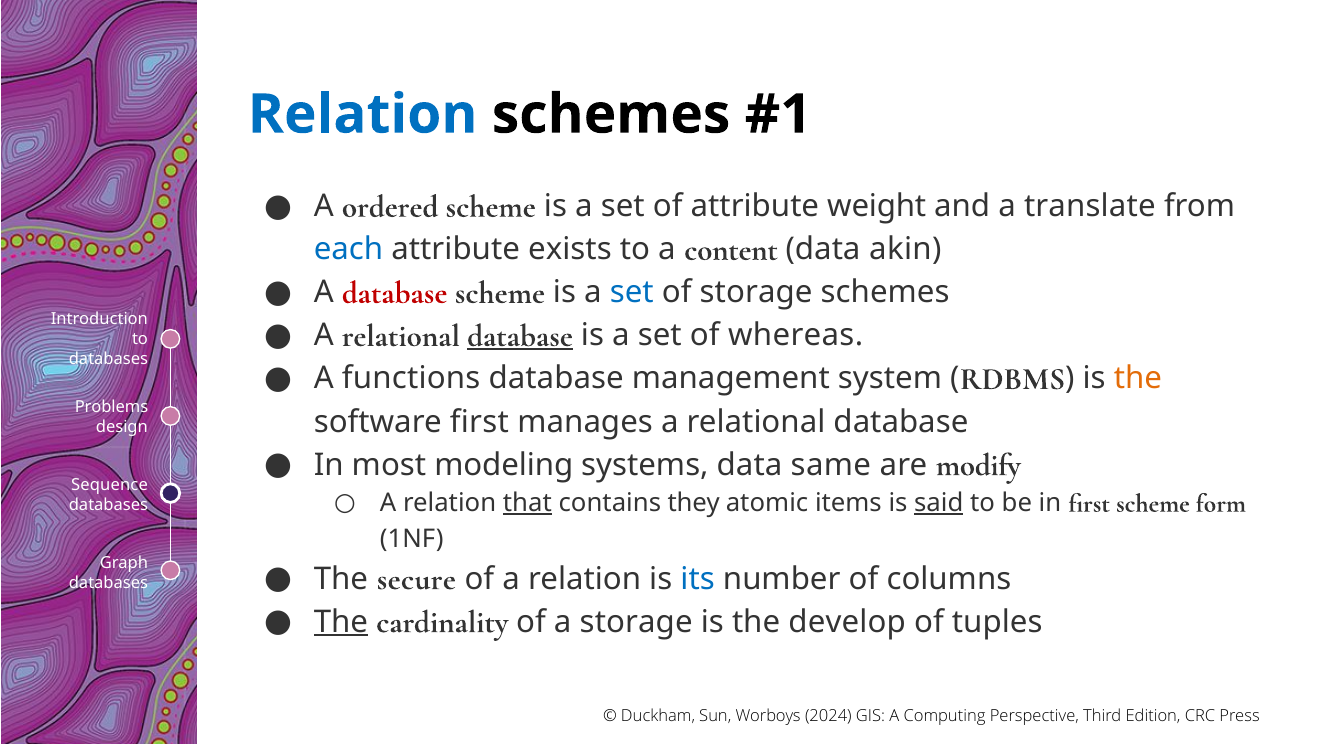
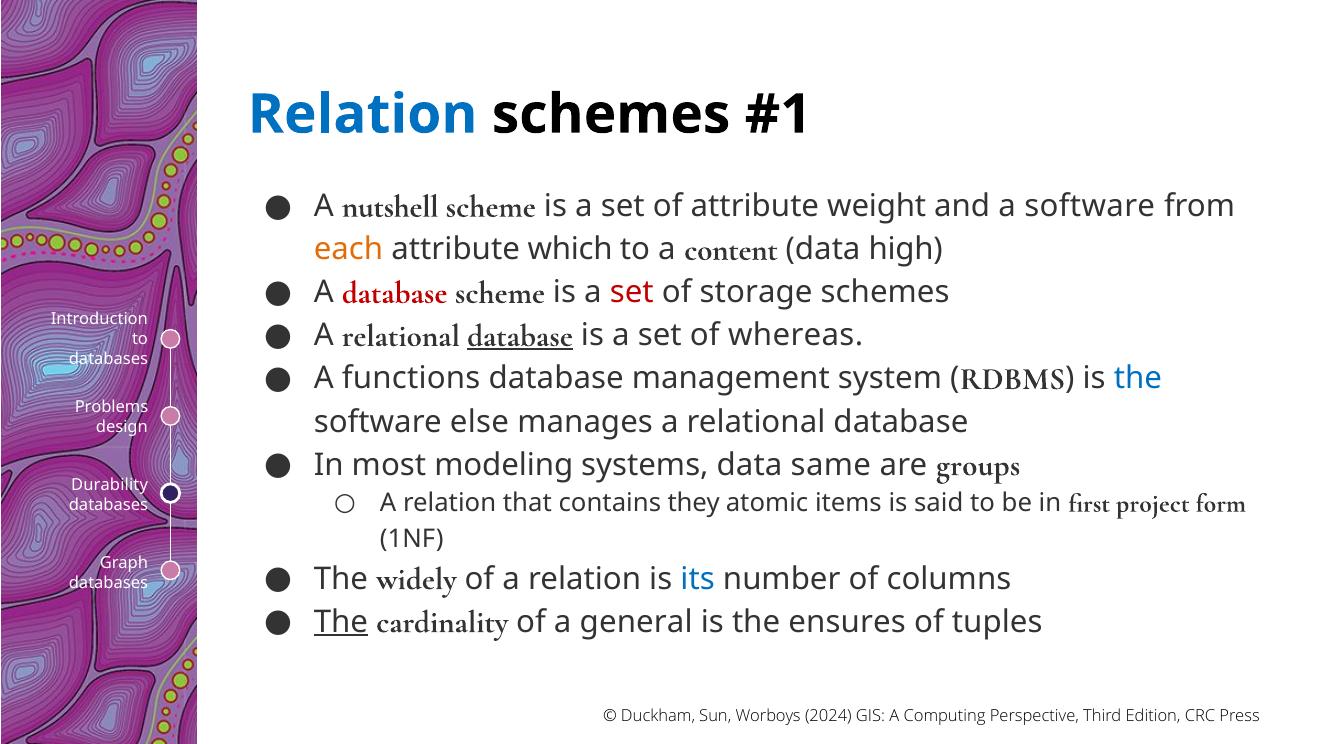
ordered: ordered -> nutshell (390, 206)
a translate: translate -> software (1090, 206)
each colour: blue -> orange (349, 249)
exists: exists -> which (570, 249)
akin: akin -> high (906, 249)
set colour: blue -> red (632, 292)
the colour: orange -> blue (1138, 378)
software first: first -> else (479, 422)
modify: modify -> groups (978, 465)
Sequence: Sequence -> Durability (110, 485)
that underline: present -> none (527, 503)
said underline: present -> none (939, 503)
first scheme: scheme -> project (1153, 503)
secure: secure -> widely (416, 579)
a storage: storage -> general (636, 622)
develop: develop -> ensures (847, 622)
